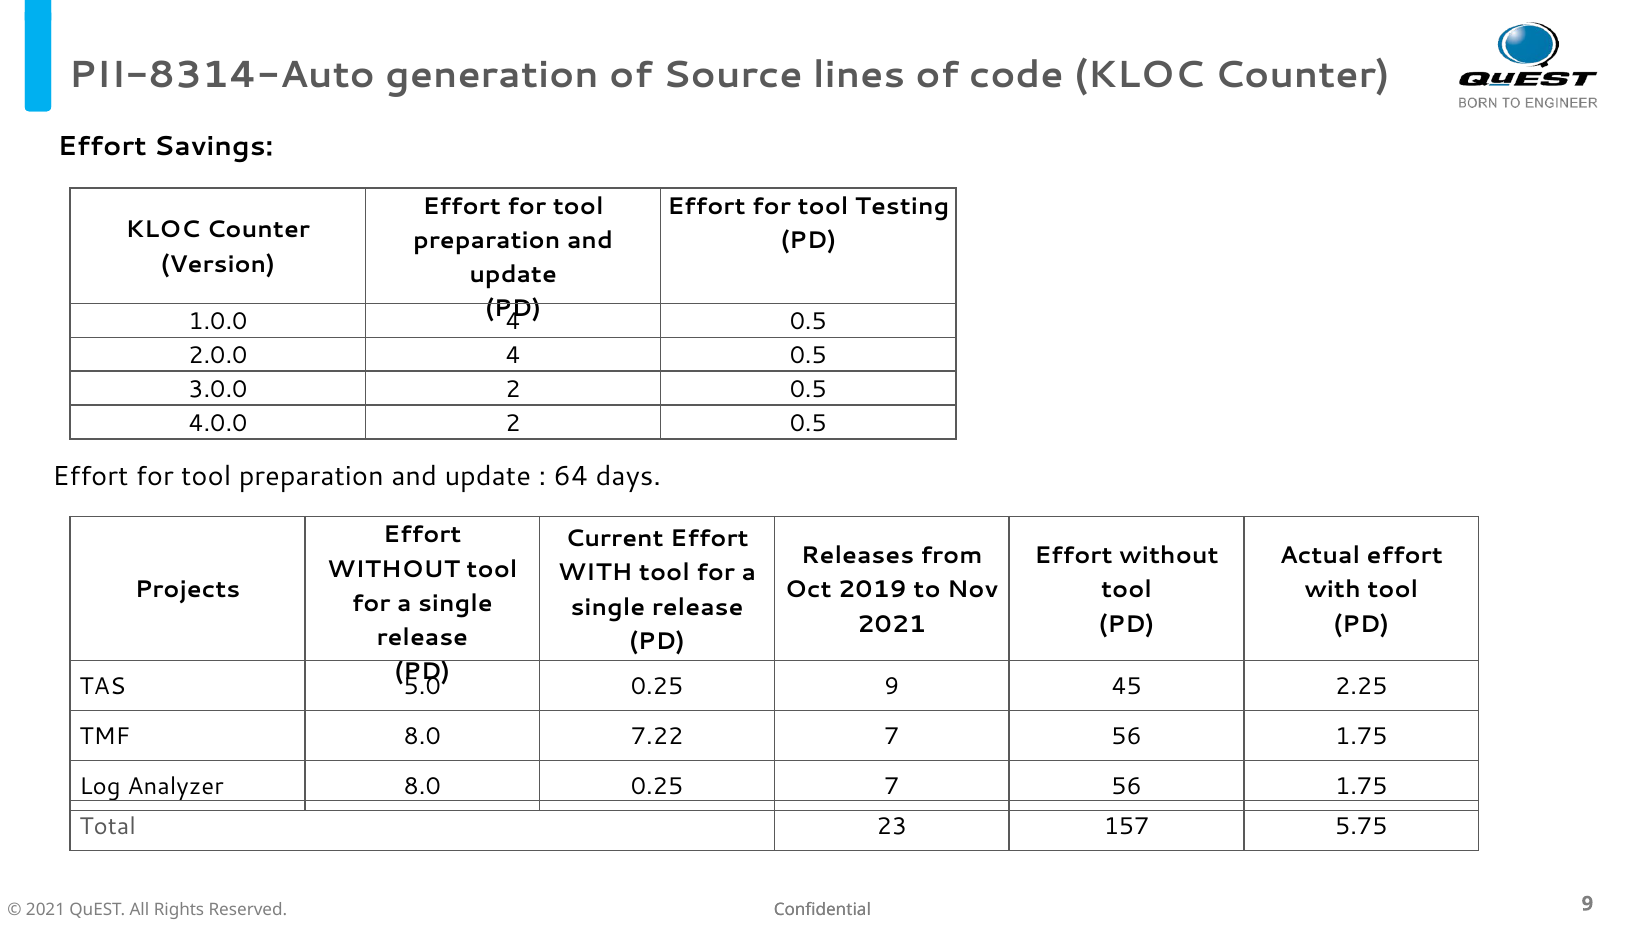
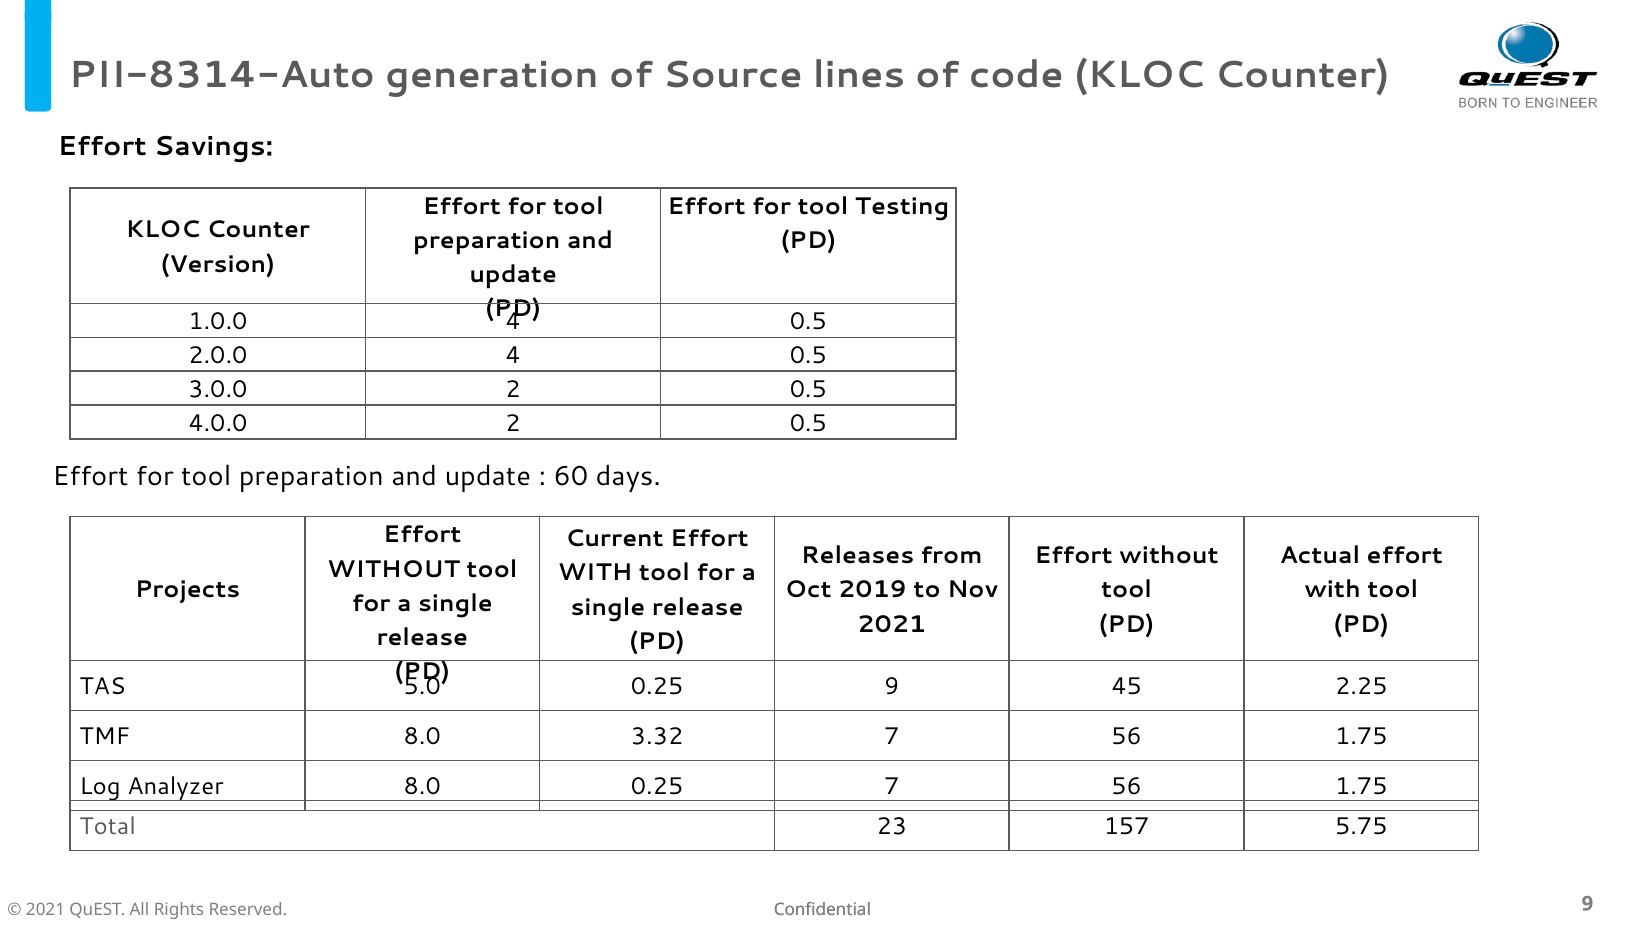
64: 64 -> 60 (571, 477)
7.22: 7.22 -> 3.32 (657, 737)
